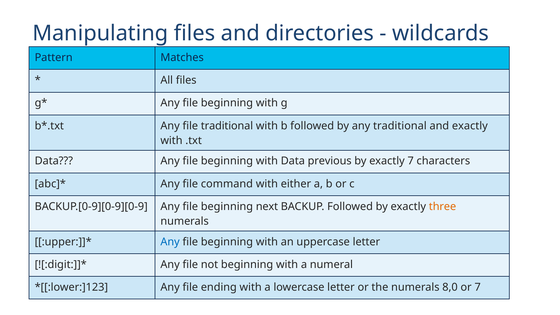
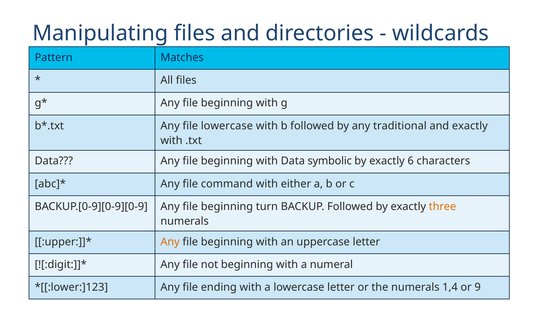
file traditional: traditional -> lowercase (227, 126)
previous: previous -> symbolic (330, 161)
exactly 7: 7 -> 6 (411, 161)
next: next -> turn (267, 206)
Any colour: blue -> orange (170, 242)
8,0: 8,0 -> 1,4 (450, 287)
or 7: 7 -> 9 (478, 287)
